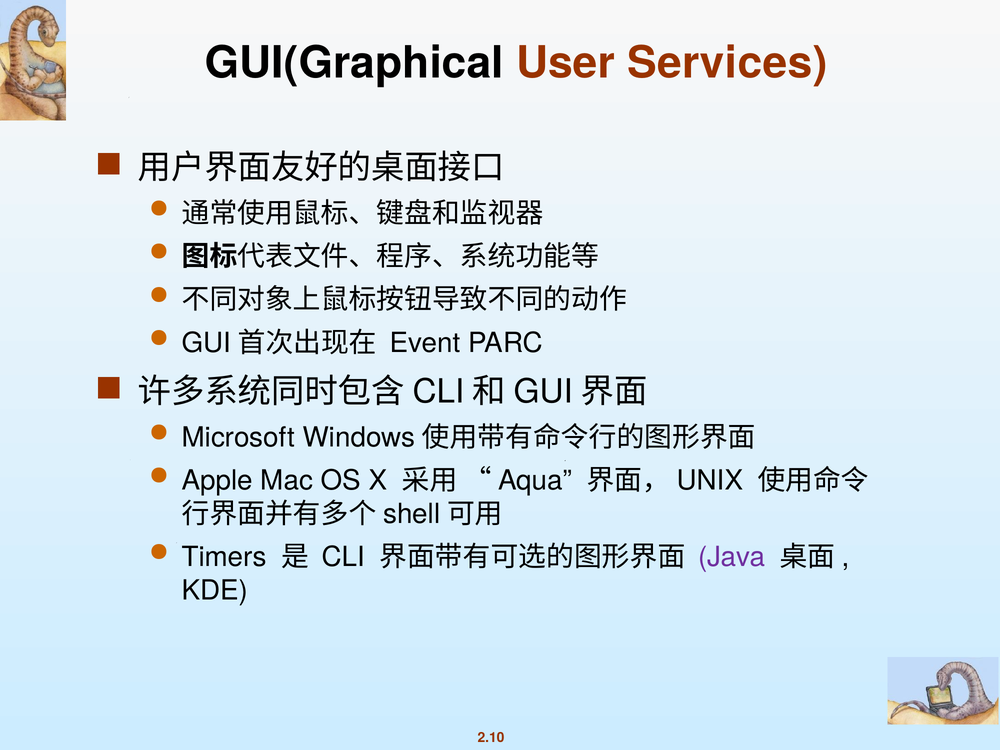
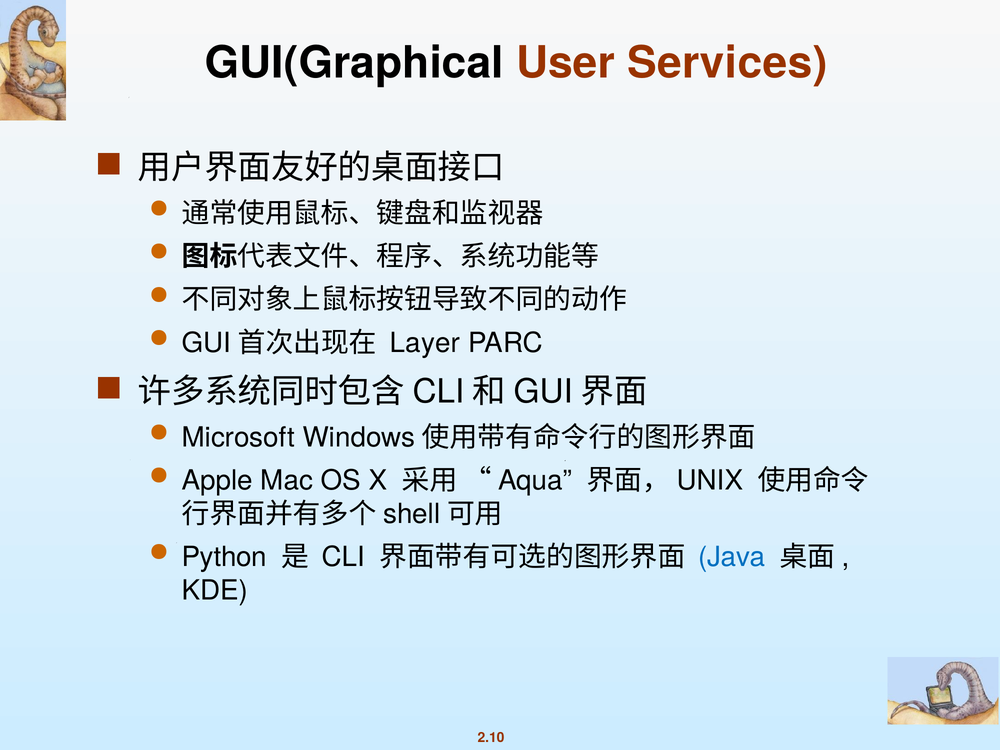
Event: Event -> Layer (425, 343)
Timers: Timers -> Python (224, 557)
Java colour: purple -> blue (732, 557)
